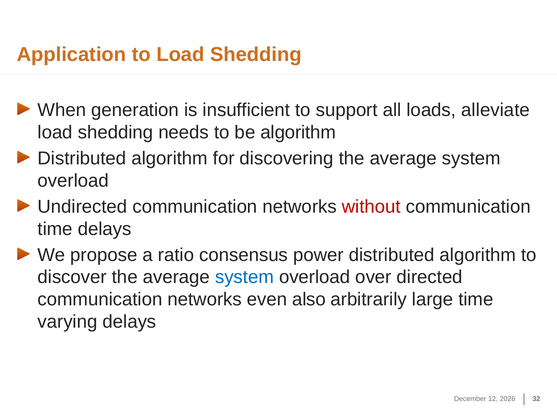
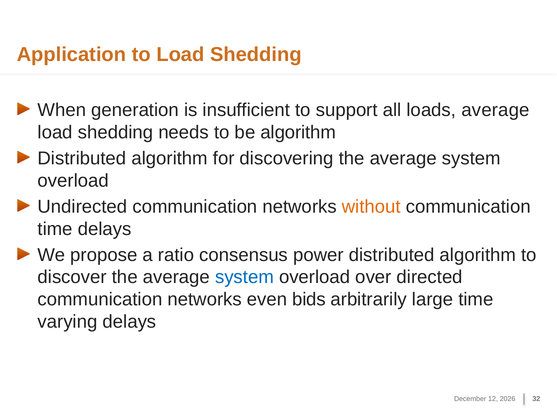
loads alleviate: alleviate -> average (496, 110)
without colour: red -> orange (371, 206)
also: also -> bids (309, 299)
